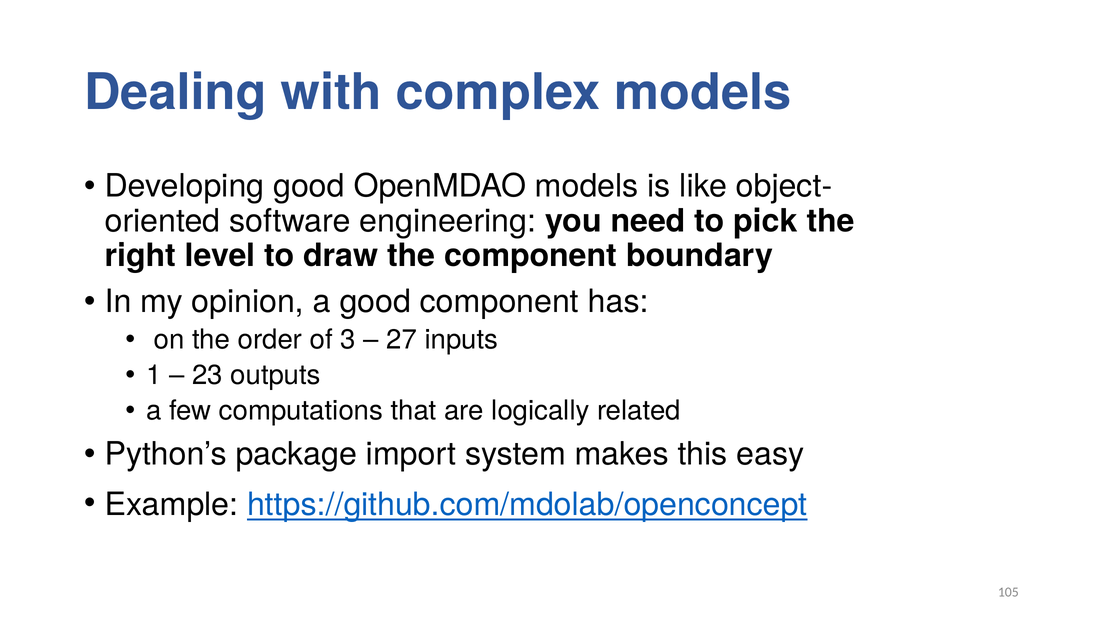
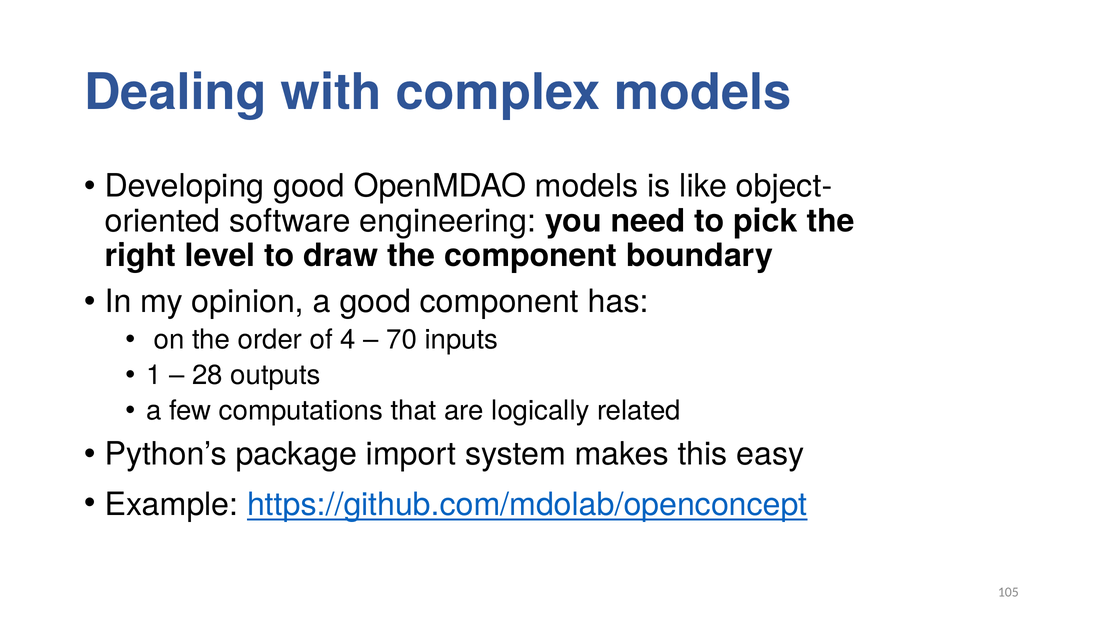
3: 3 -> 4 (348, 340)
27: 27 -> 70 (402, 340)
23: 23 -> 28 (207, 375)
